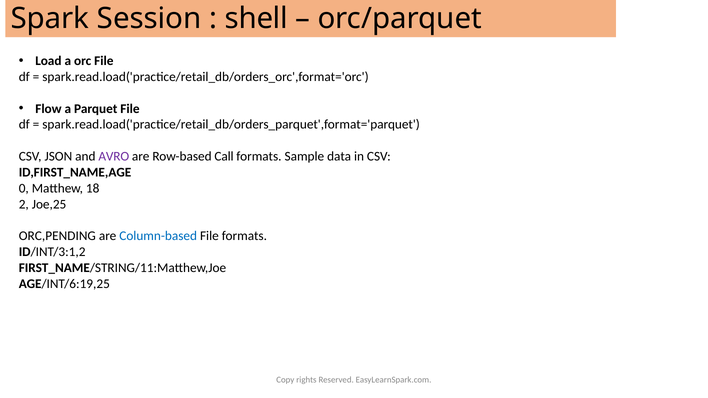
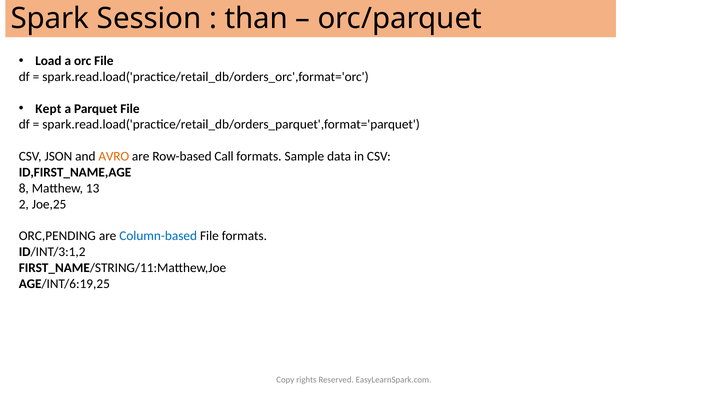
shell: shell -> than (256, 18)
Flow: Flow -> Kept (48, 109)
AVRO colour: purple -> orange (114, 157)
0: 0 -> 8 (24, 188)
18: 18 -> 13 (93, 188)
